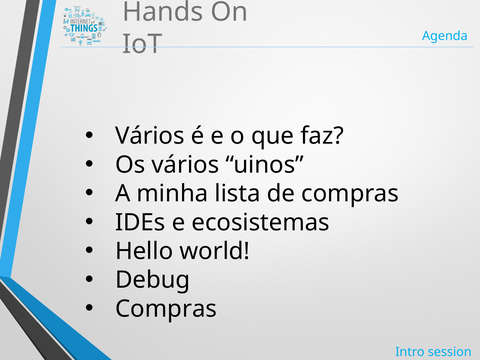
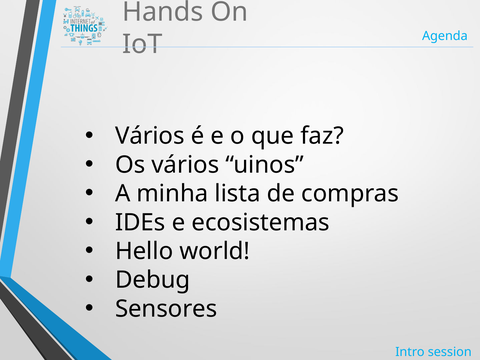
Compras: Compras -> Sensores (166, 309)
